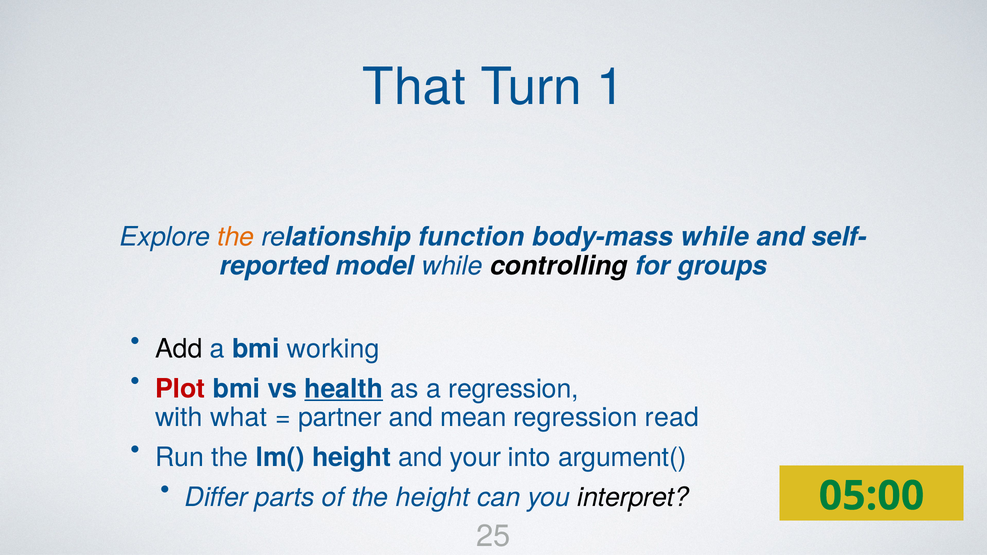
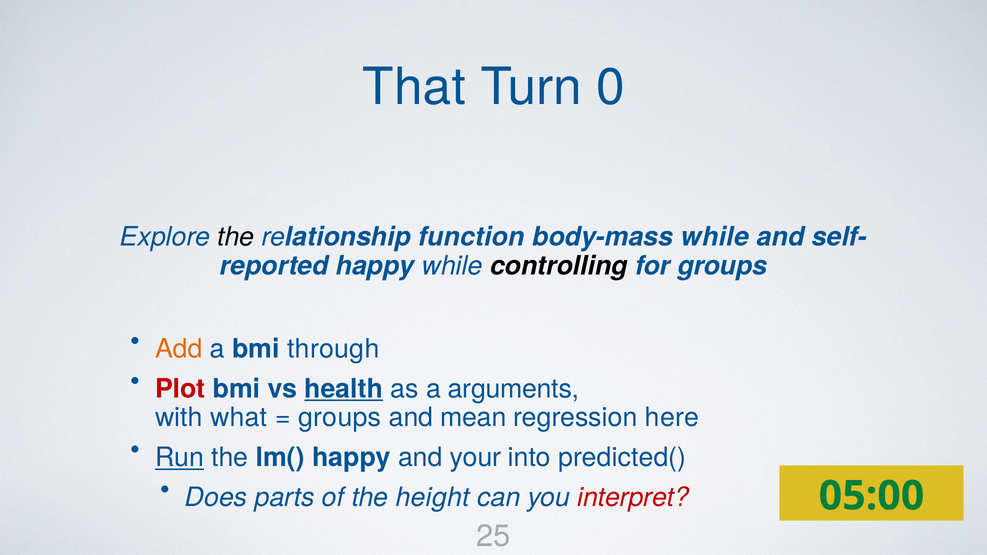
1: 1 -> 0 (610, 87)
the colour: orange -> black (236, 237)
model: model -> happy (375, 266)
Add colour: black -> orange (179, 349)
working: working -> through (333, 349)
a regression: regression -> arguments (514, 389)
partner: partner -> groups (340, 418)
read: read -> here (672, 418)
Run underline: none -> present (180, 458)
lm( height: height -> happy (351, 458)
argument(: argument( -> predicted( (622, 458)
Differ: Differ -> Does (216, 498)
interpret colour: black -> red (633, 498)
